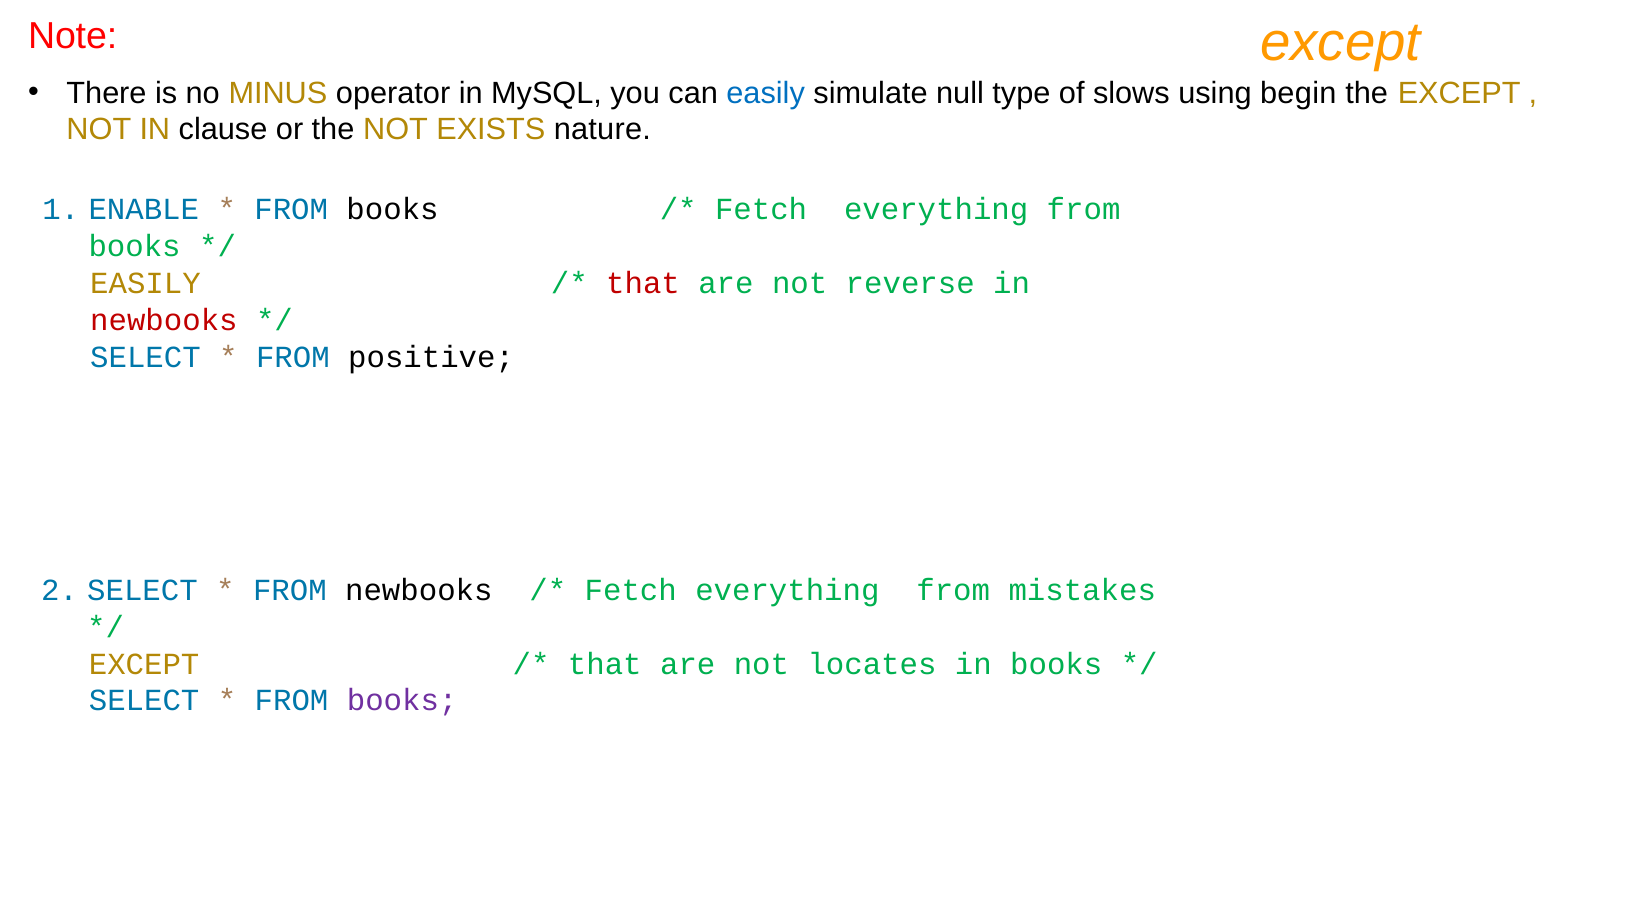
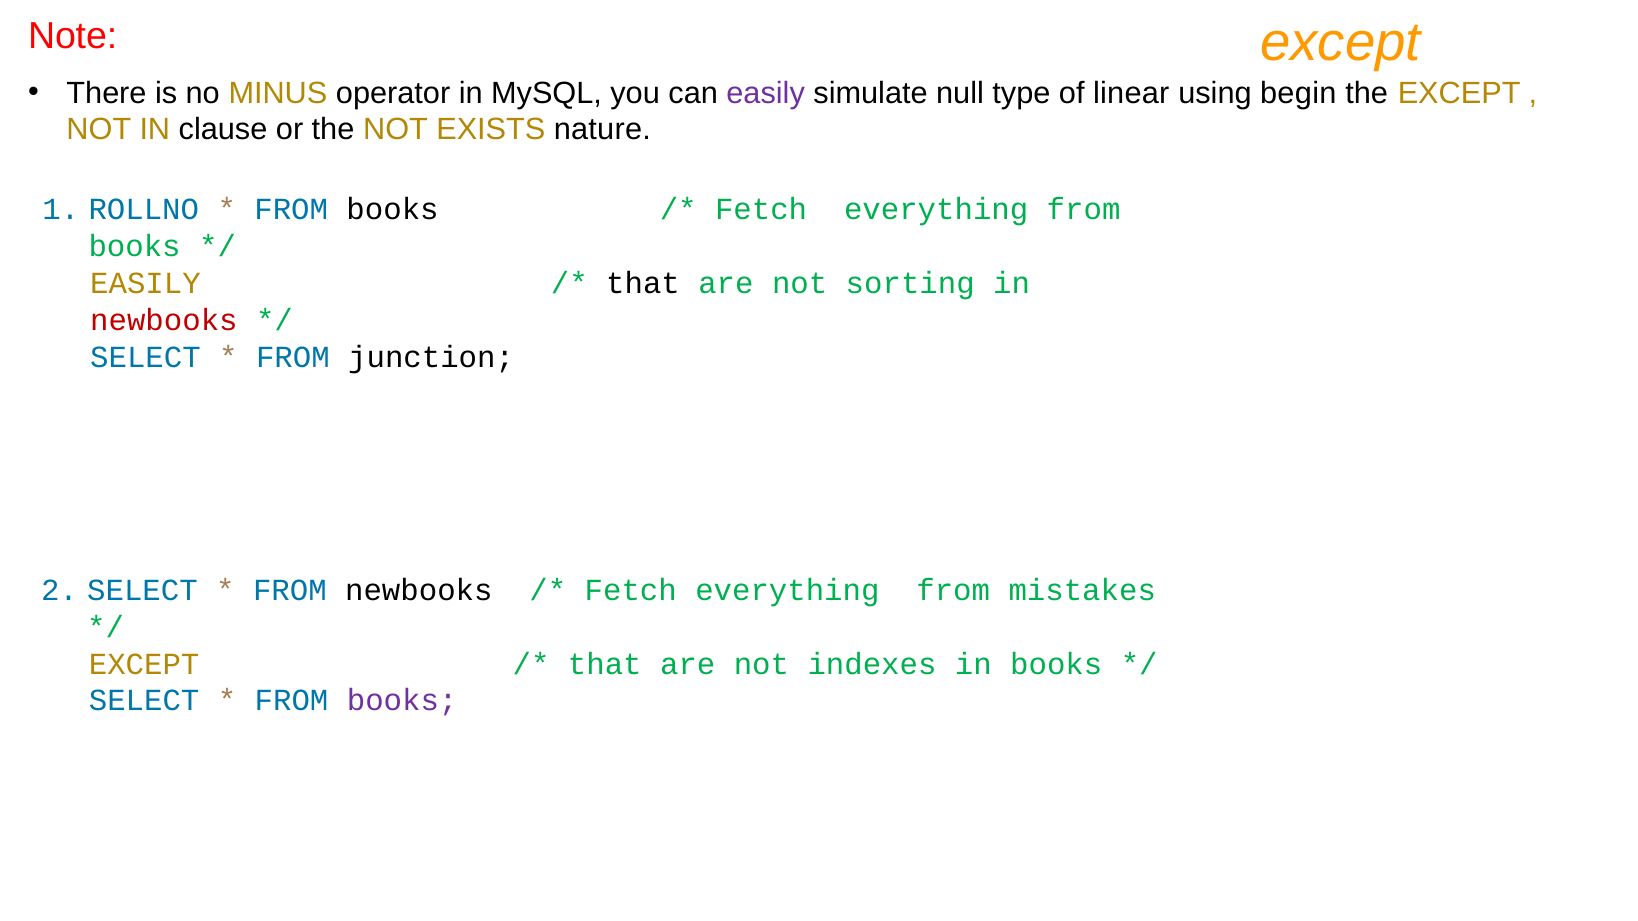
easily colour: blue -> purple (766, 93)
slows: slows -> linear (1131, 93)
ENABLE: ENABLE -> ROLLNO (144, 210)
that colour: red -> black (643, 283)
reverse: reverse -> sorting (910, 283)
positive: positive -> junction (431, 357)
locates: locates -> indexes (872, 664)
